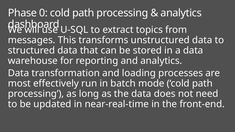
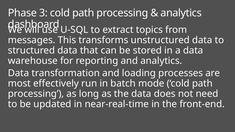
0: 0 -> 3 (43, 13)
